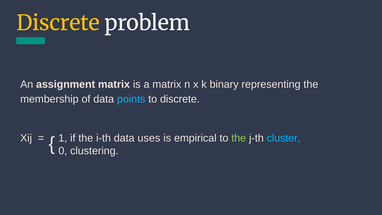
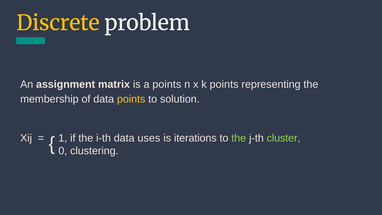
a matrix: matrix -> points (167, 84)
k binary: binary -> points (224, 84)
points colour: light blue -> yellow (131, 99)
to discrete: discrete -> solution (180, 99)
empirical: empirical -> iterations (195, 138)
cluster colour: light blue -> light green (284, 138)
